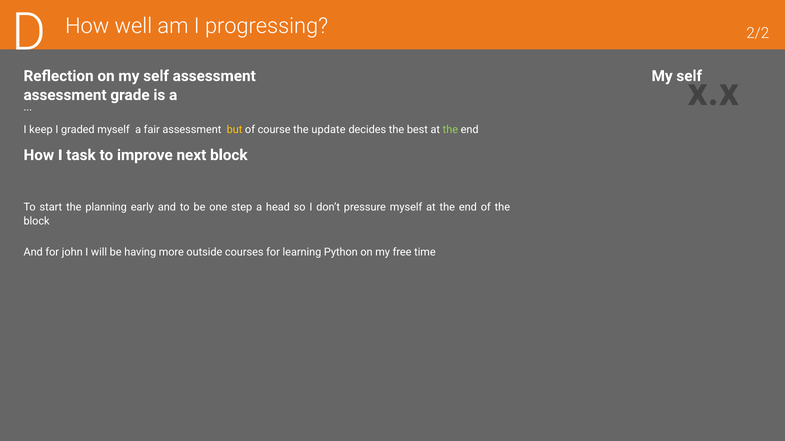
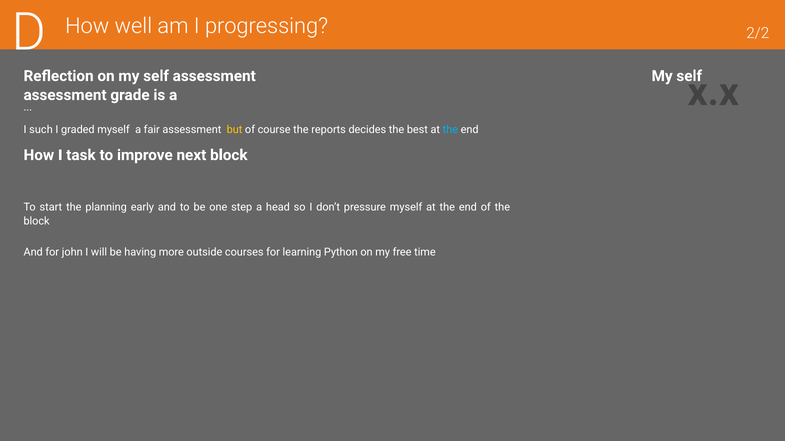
keep: keep -> such (41, 130)
update: update -> reports (329, 130)
the colour: light green -> light blue (450, 130)
